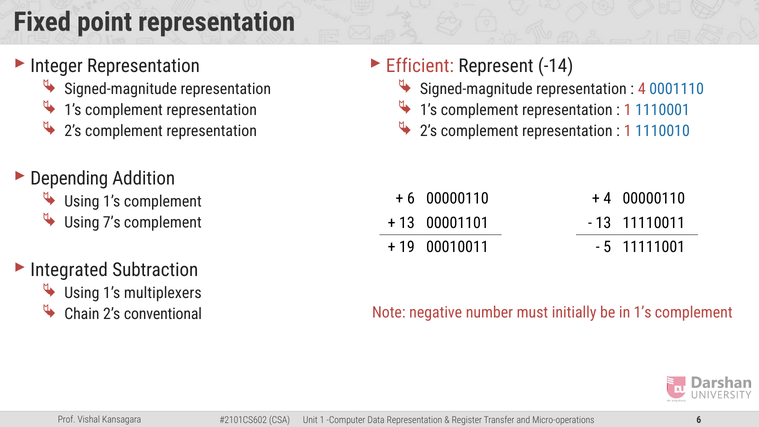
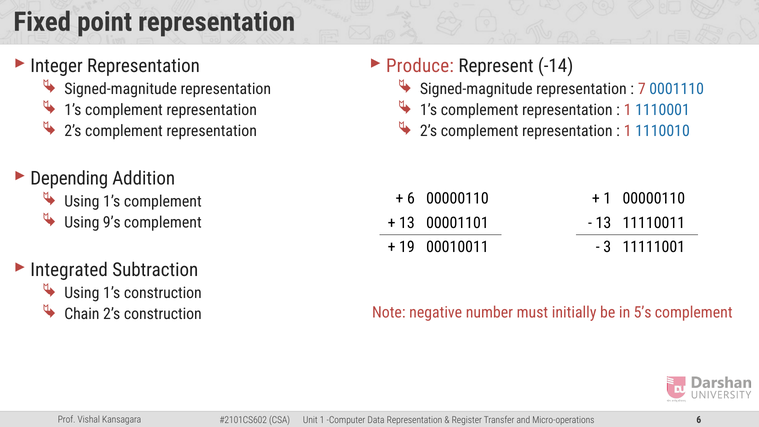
Efficient: Efficient -> Produce (420, 66)
4: 4 -> 7 (642, 89)
4: 4 -> 1 (607, 198)
7’s: 7’s -> 9’s (112, 222)
5: 5 -> 3 (607, 247)
1’s multiplexers: multiplexers -> construction (163, 293)
2’s conventional: conventional -> construction (163, 314)
in 1’s: 1’s -> 5’s (643, 313)
